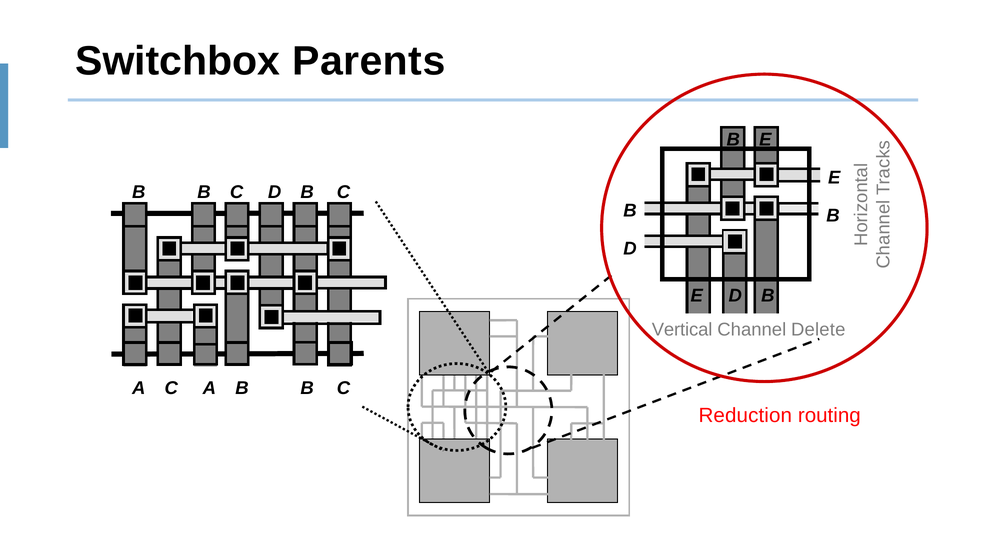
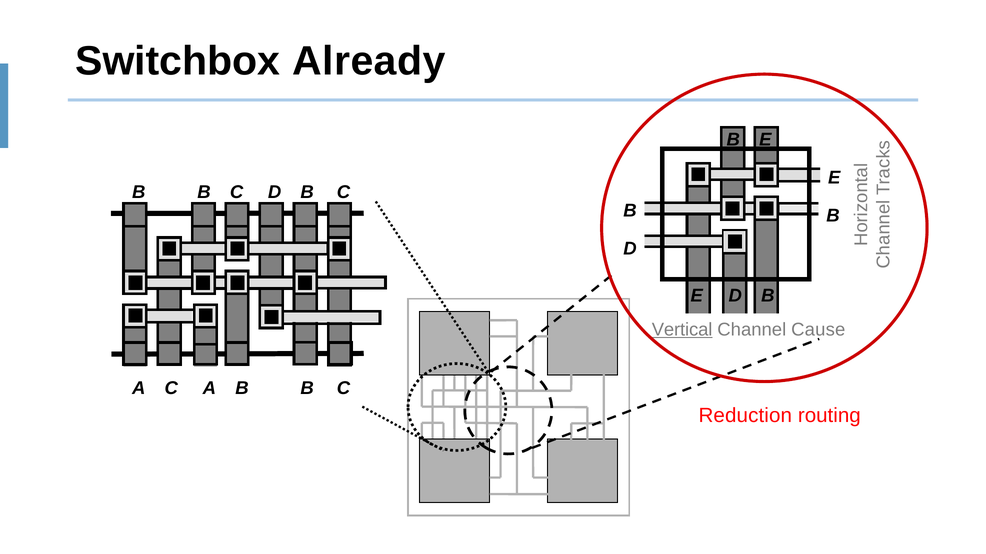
Parents: Parents -> Already (369, 61)
Vertical underline: none -> present (682, 330)
Delete: Delete -> Cause (818, 330)
